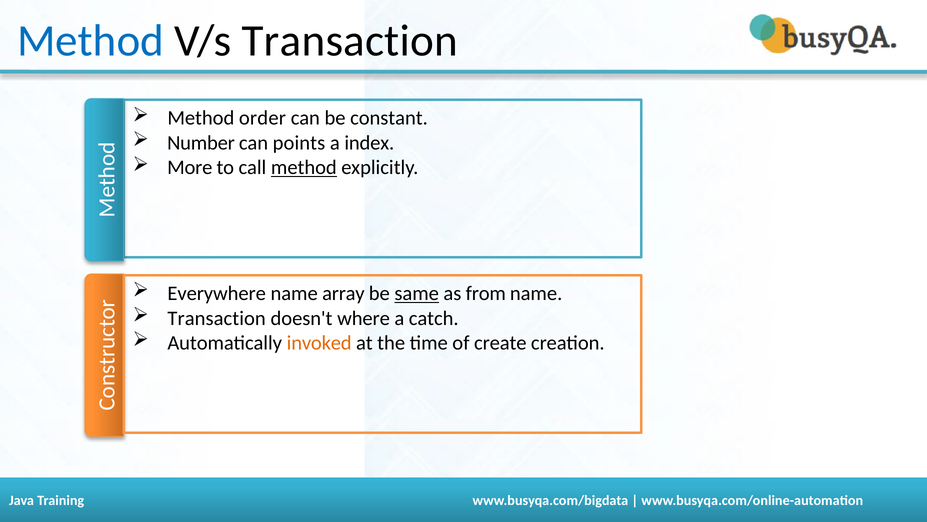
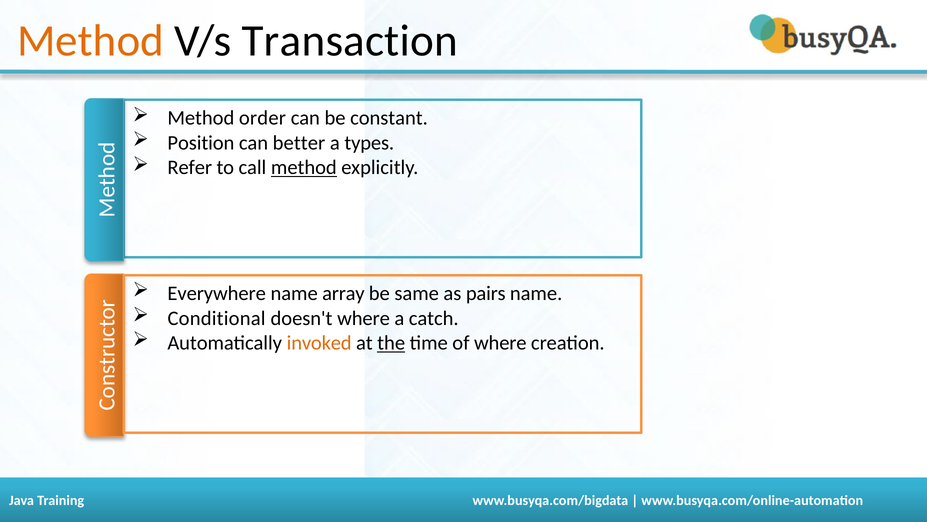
Method colour: blue -> orange (90, 41)
Number: Number -> Position (201, 143)
points: points -> better (299, 143)
index: index -> types (369, 143)
More: More -> Refer (190, 167)
same underline: present -> none (417, 293)
from: from -> pairs (486, 293)
Transaction: Transaction -> Conditional (217, 318)
the underline: none -> present (391, 343)
of create: create -> where (500, 343)
